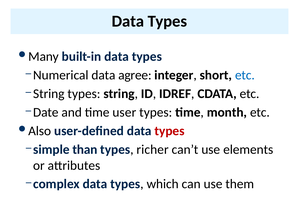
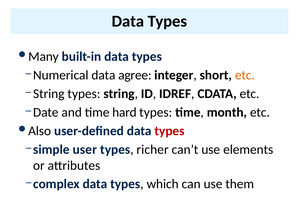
etc colour: blue -> orange (245, 75)
user: user -> hard (124, 112)
than: than -> user (85, 150)
